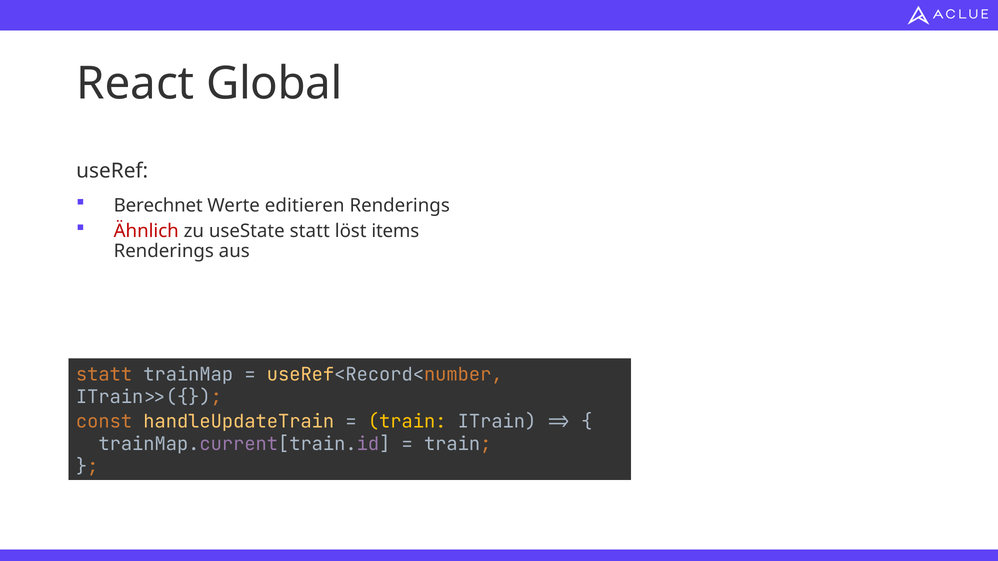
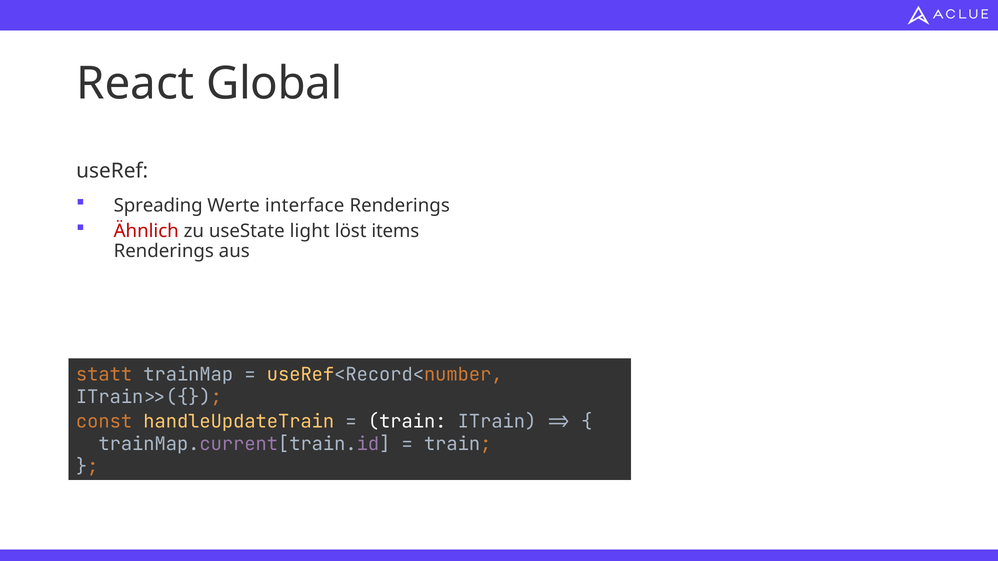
Berechnet: Berechnet -> Spreading (158, 206)
editieren: editieren -> interface (305, 206)
useState statt: statt -> light (310, 231)
train colour: yellow -> white (407, 422)
